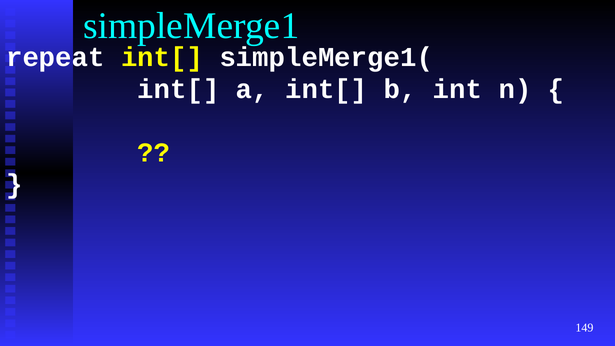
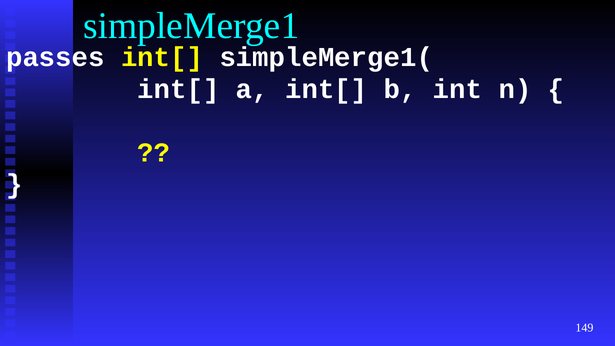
repeat: repeat -> passes (55, 57)
